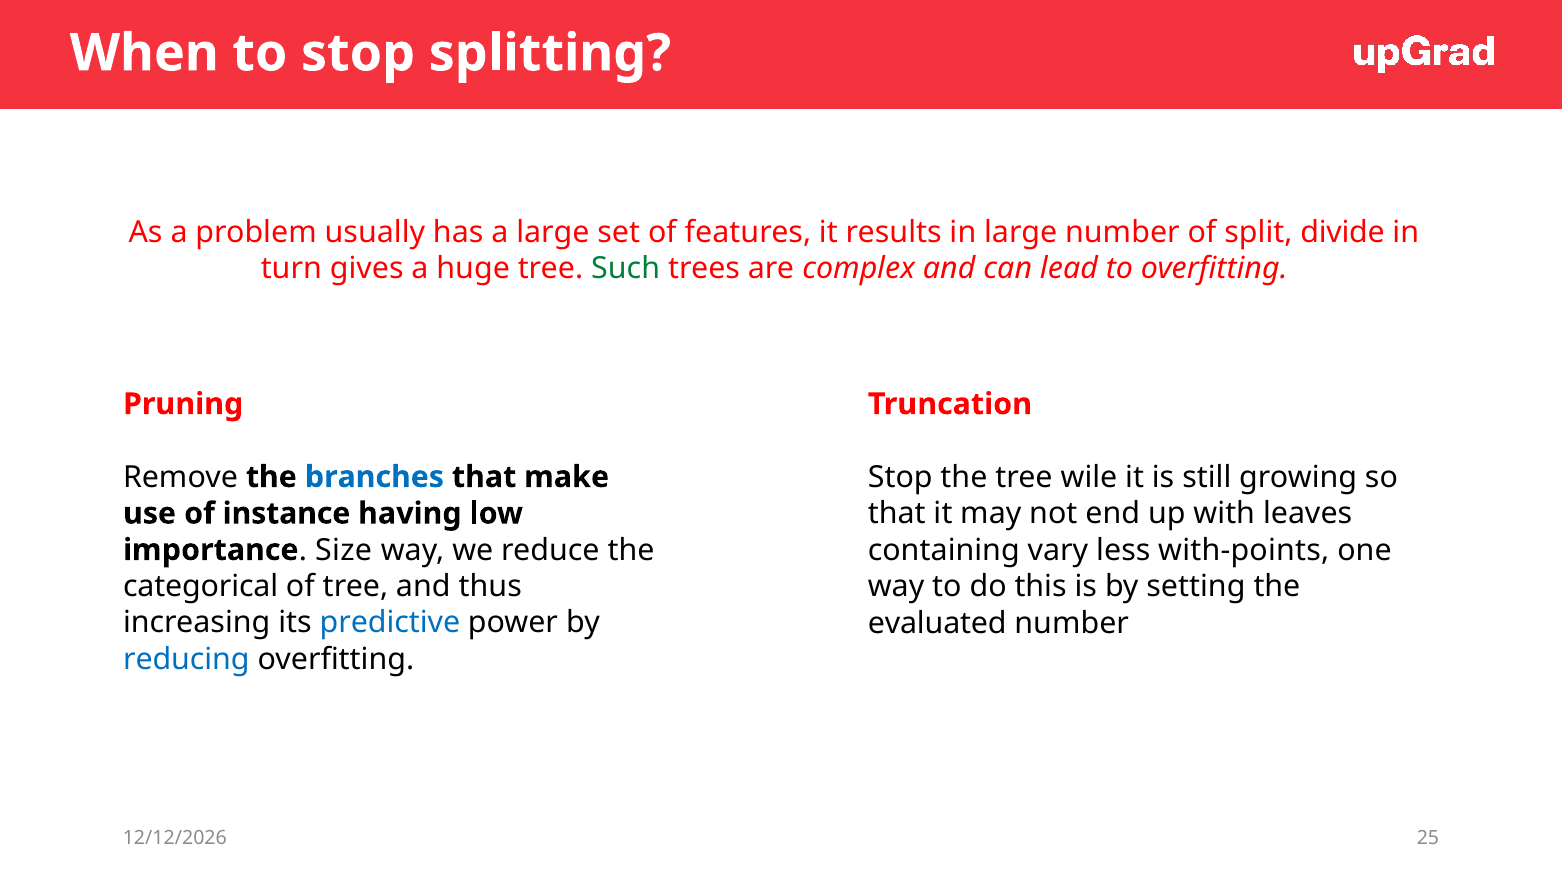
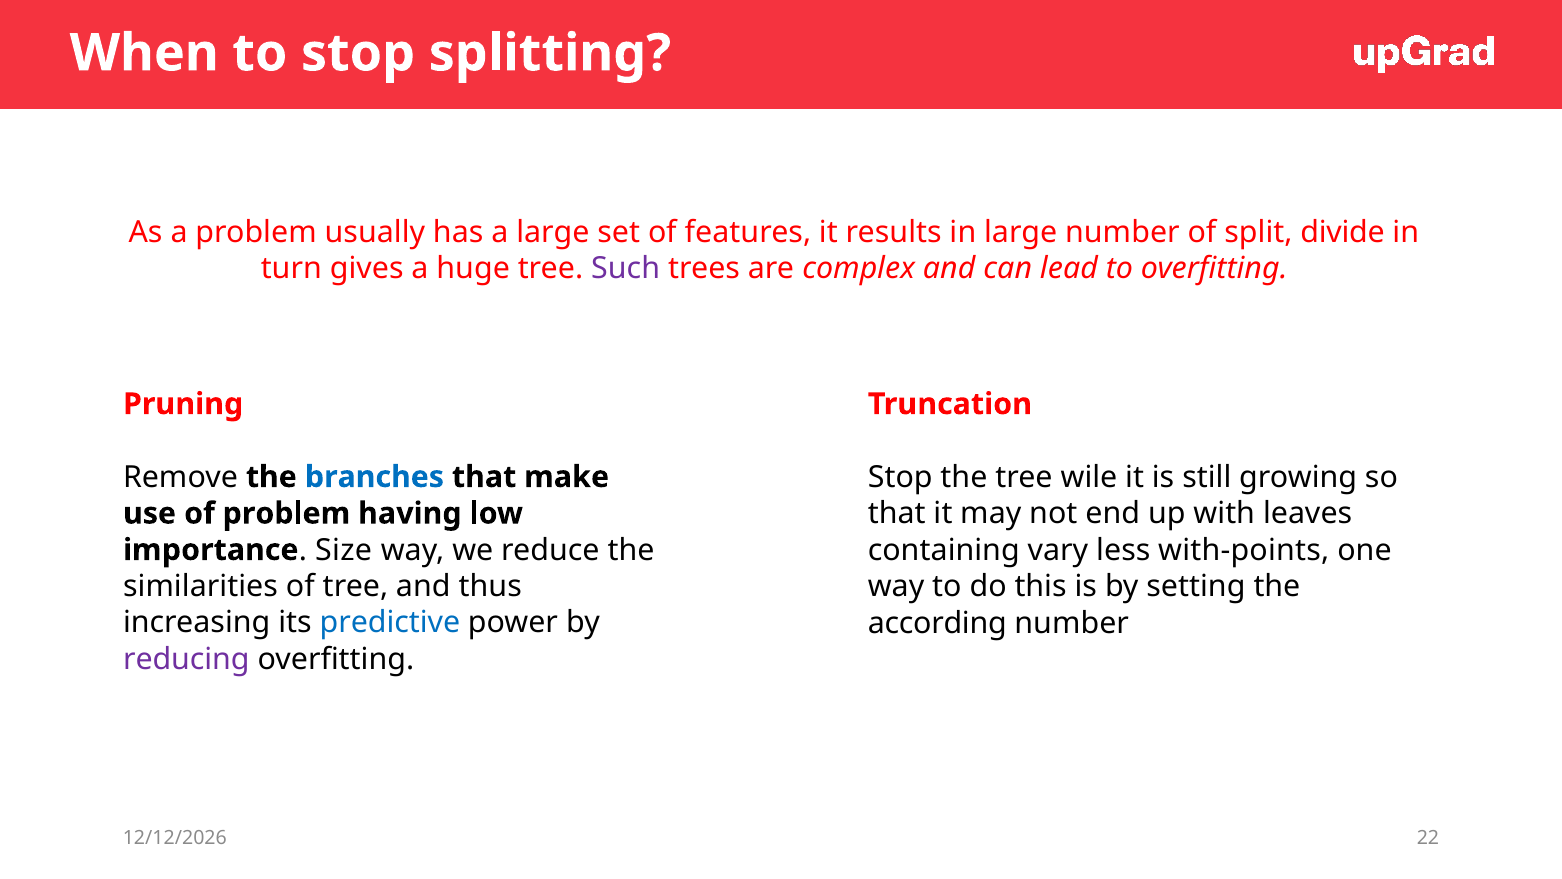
Such colour: green -> purple (626, 268)
of instance: instance -> problem (286, 513)
categorical: categorical -> similarities (201, 586)
evaluated: evaluated -> according (937, 623)
reducing colour: blue -> purple (186, 659)
25: 25 -> 22 (1428, 838)
